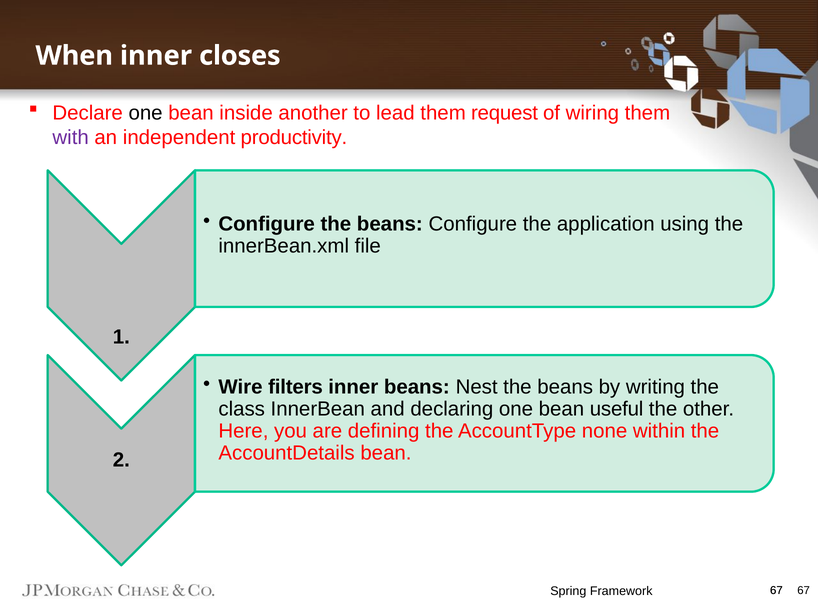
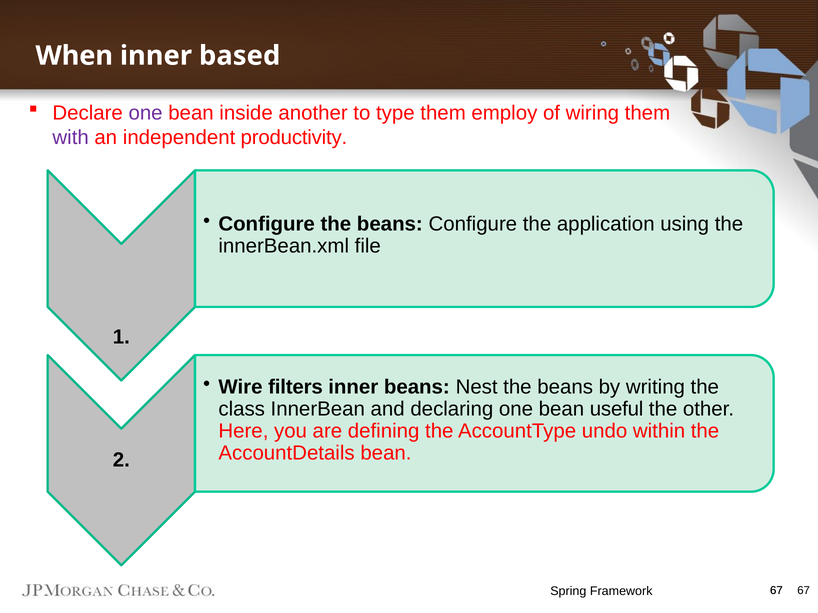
closes: closes -> based (240, 56)
one colour: black -> purple (146, 113)
lead: lead -> type (395, 113)
request: request -> employ (504, 113)
none: none -> undo (605, 431)
